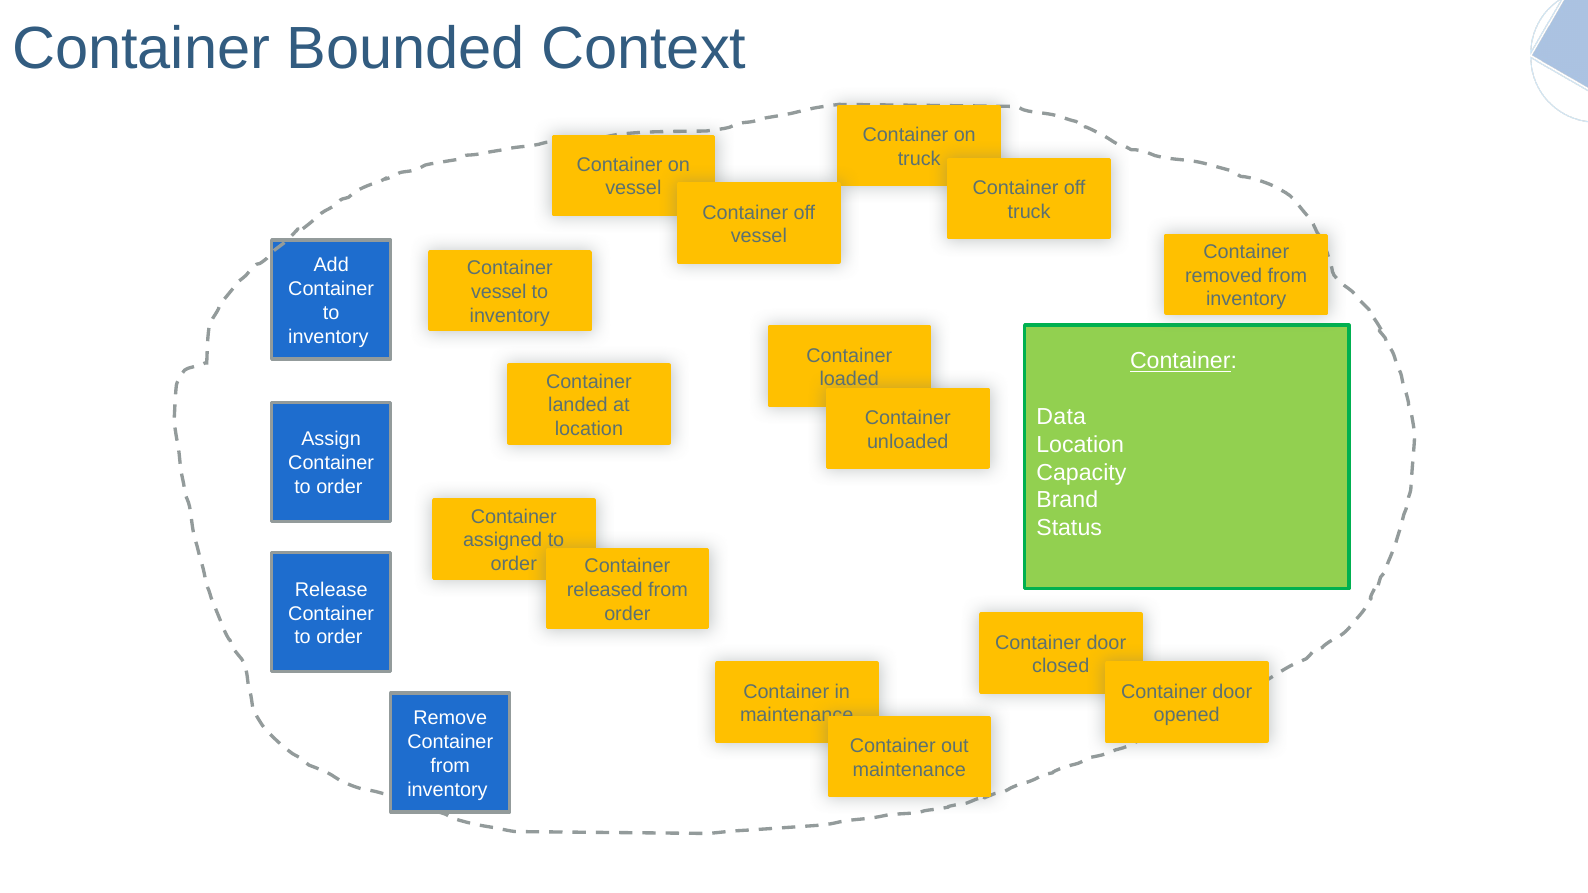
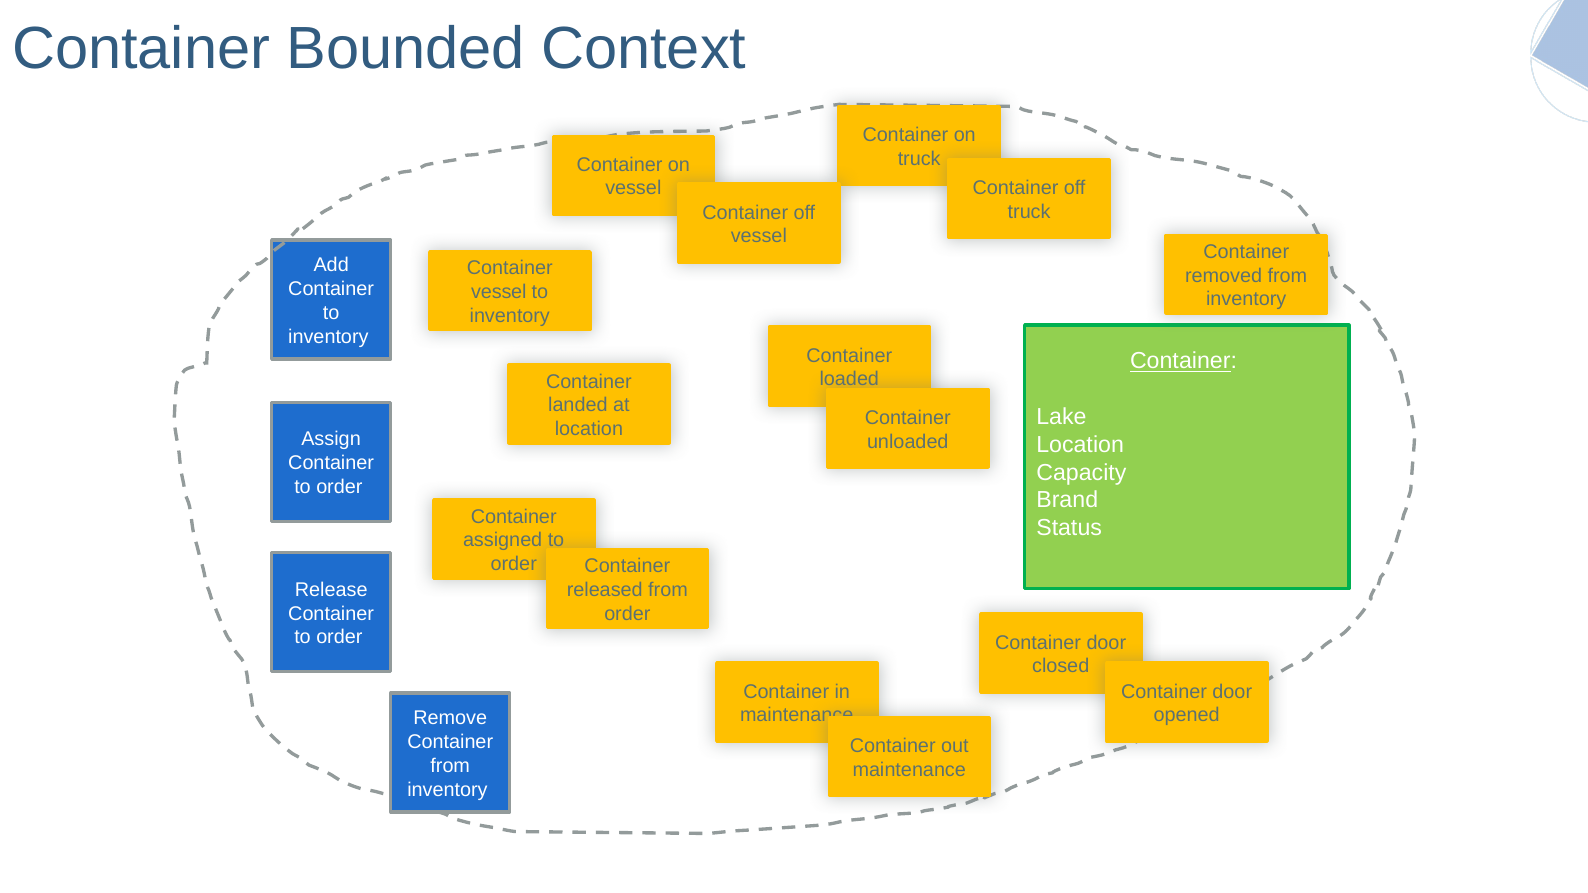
Data: Data -> Lake (1061, 417)
